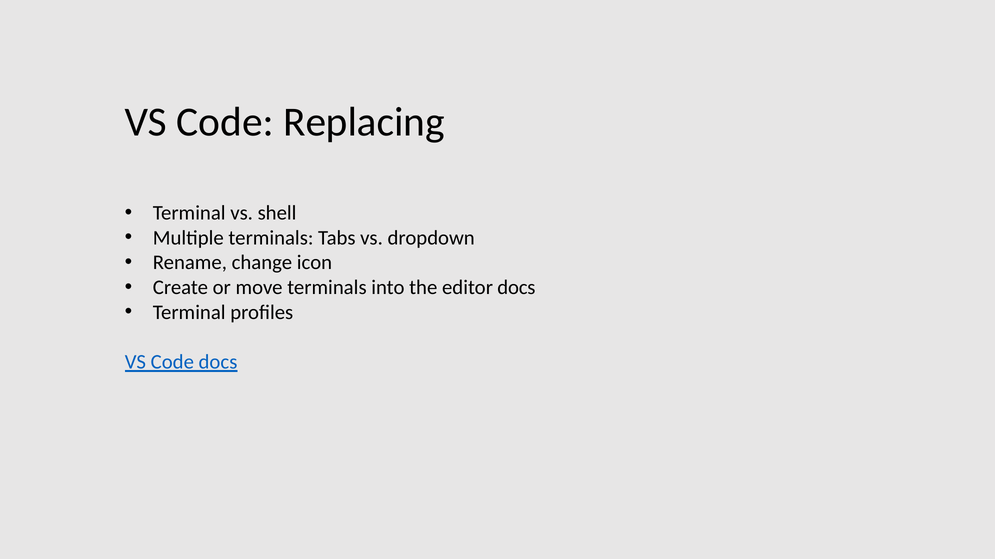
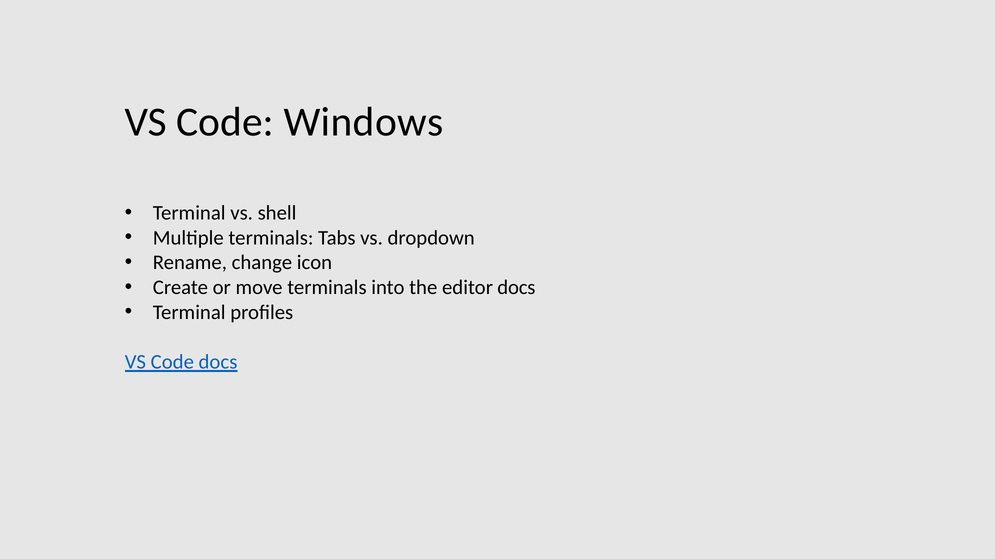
Replacing: Replacing -> Windows (364, 122)
